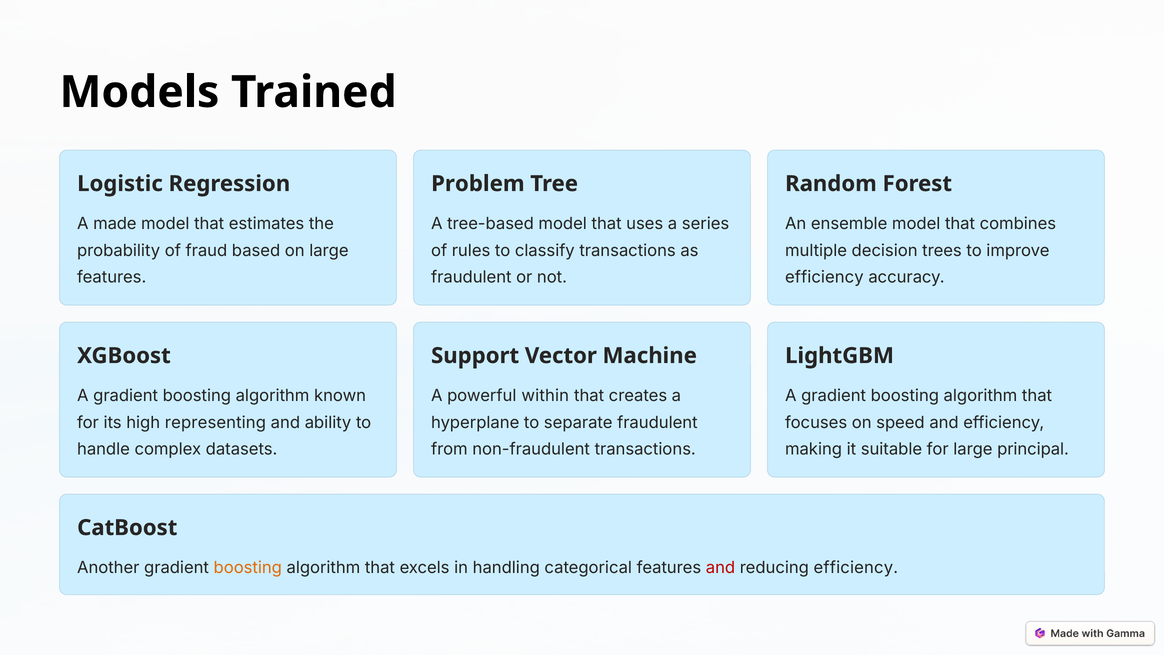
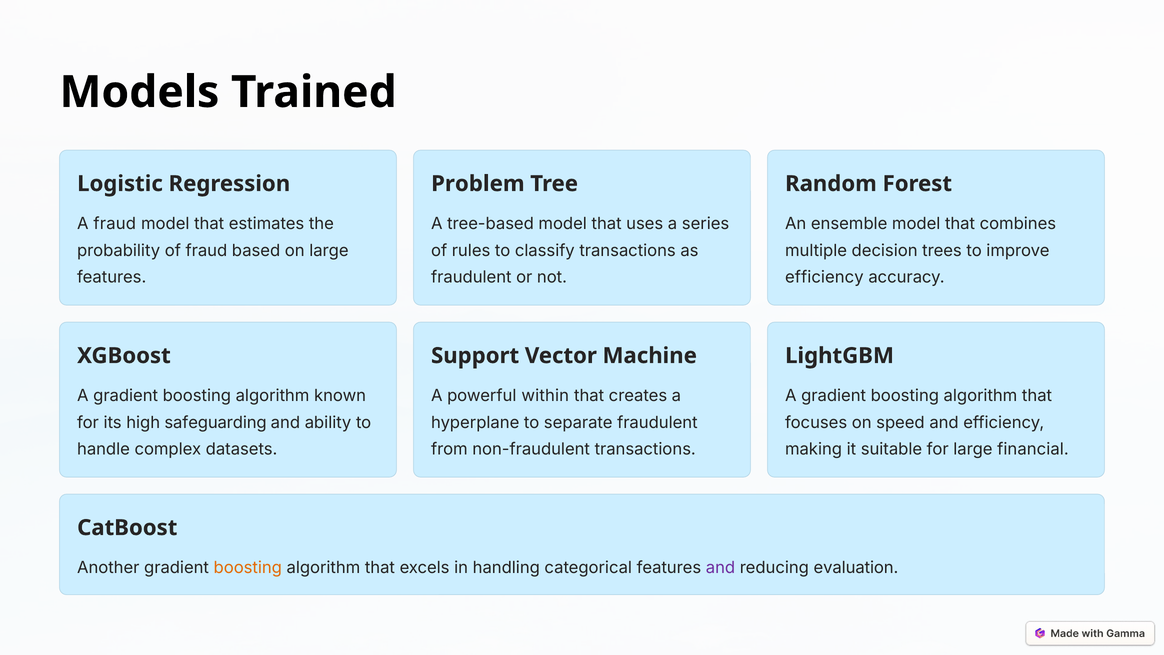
A made: made -> fraud (115, 224)
representing: representing -> safeguarding (216, 422)
principal: principal -> financial (1033, 449)
and colour: red -> purple (720, 568)
reducing efficiency: efficiency -> evaluation (856, 568)
